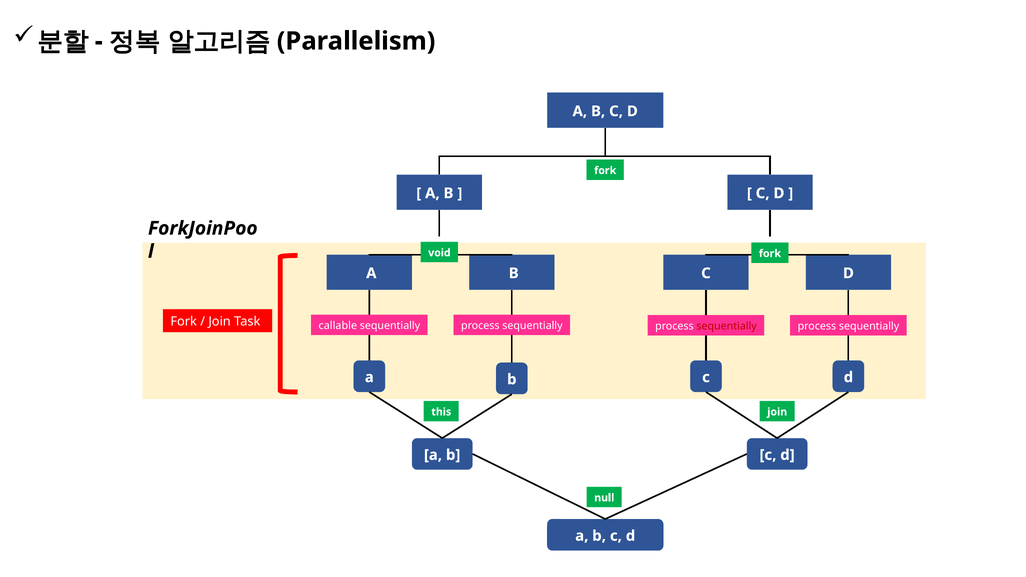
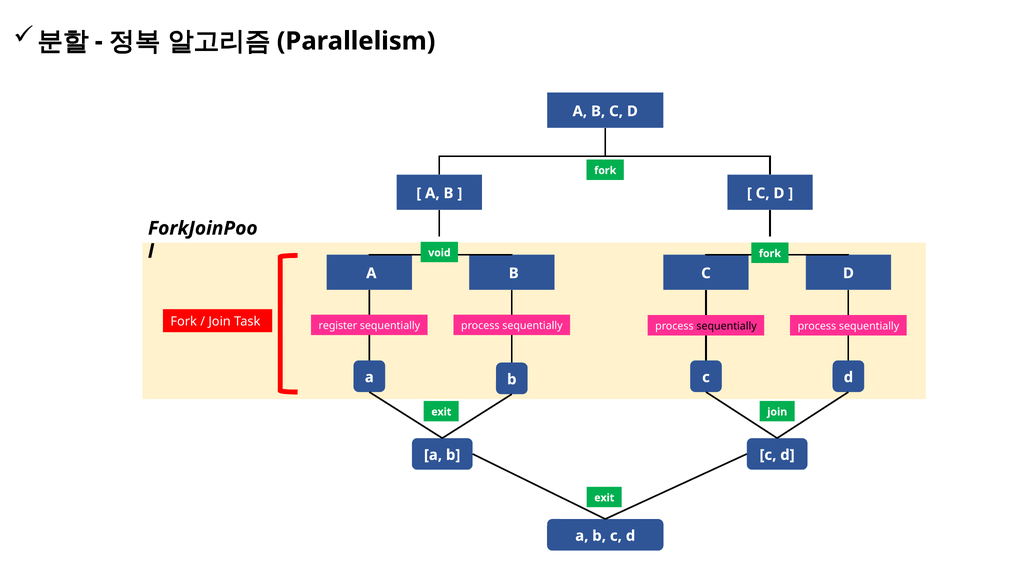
callable: callable -> register (338, 326)
sequentially colour: red -> black (727, 326)
this: this -> exit (441, 412)
null: null -> exit (604, 498)
